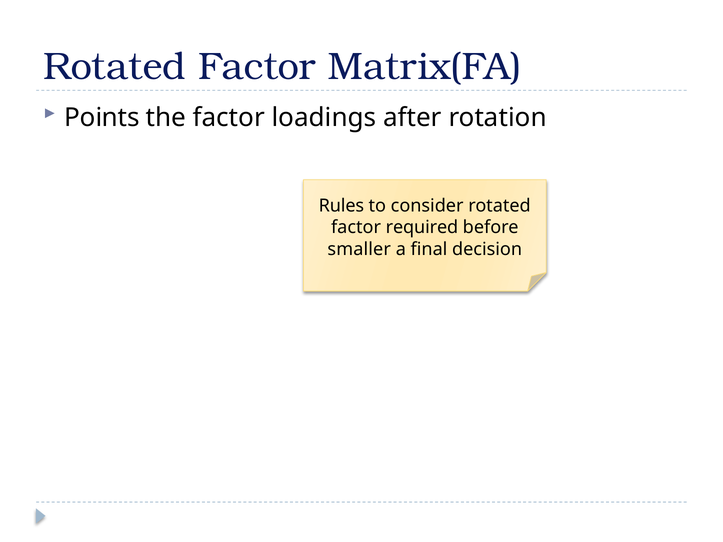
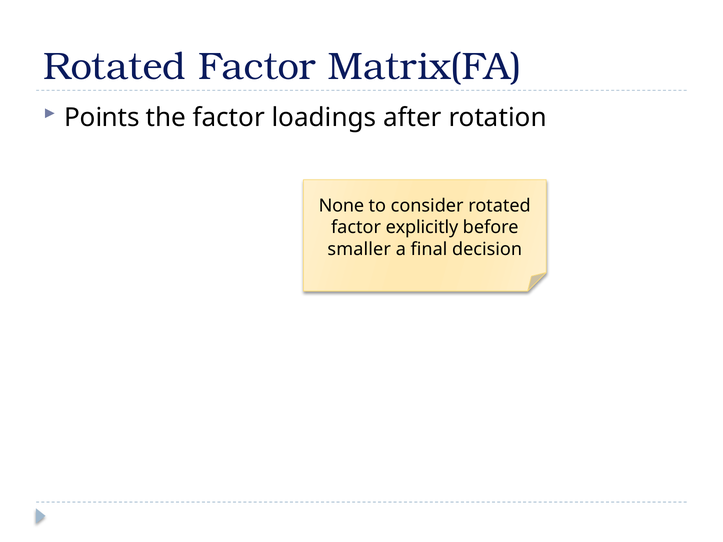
Rules: Rules -> None (341, 206)
required: required -> explicitly (422, 227)
